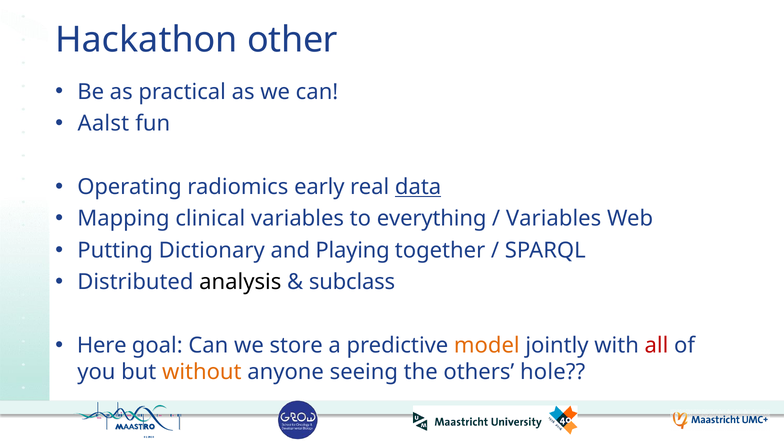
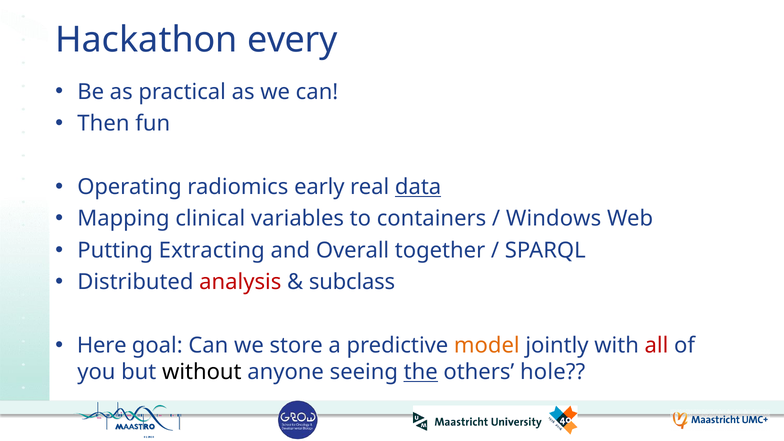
other: other -> every (292, 40)
Aalst: Aalst -> Then (103, 124)
everything: everything -> containers (432, 219)
Variables: Variables -> Windows (554, 219)
Dictionary: Dictionary -> Extracting (212, 250)
Playing: Playing -> Overall (353, 250)
analysis colour: black -> red (240, 282)
without colour: orange -> black (202, 372)
the underline: none -> present (421, 372)
